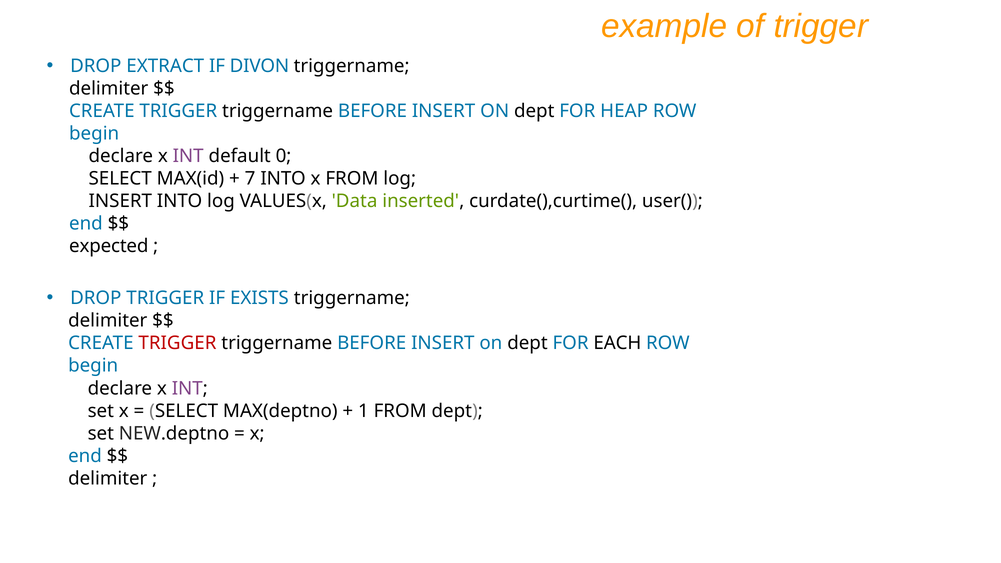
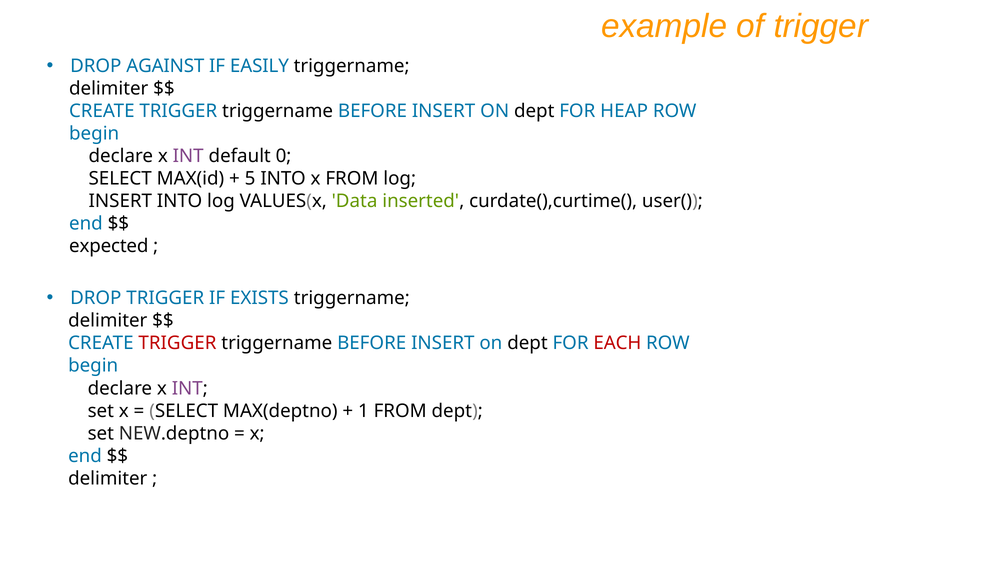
EXTRACT: EXTRACT -> AGAINST (165, 66)
DIVON: DIVON -> EASILY (259, 66)
7: 7 -> 5 (250, 179)
EACH colour: black -> red (617, 343)
